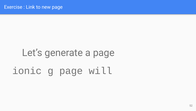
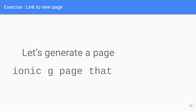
will: will -> that (101, 70)
